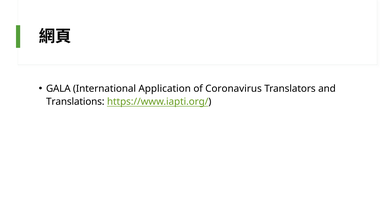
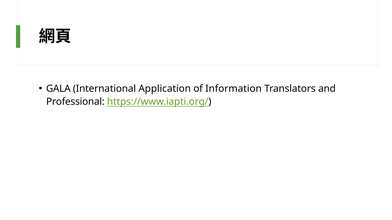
Coronavirus: Coronavirus -> Information (233, 89)
Translations: Translations -> Professional (75, 102)
